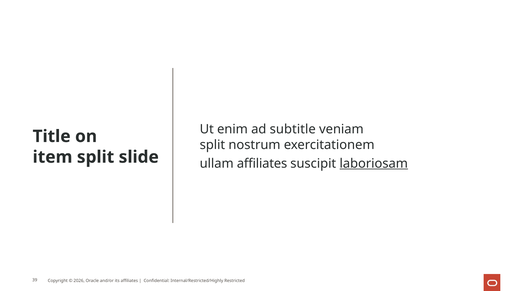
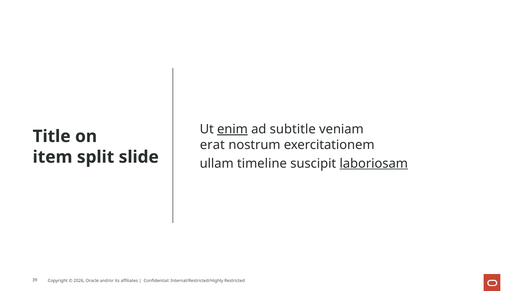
enim underline: none -> present (232, 129)
split: split -> erat (212, 145)
ullam affiliates: affiliates -> timeline (262, 163)
